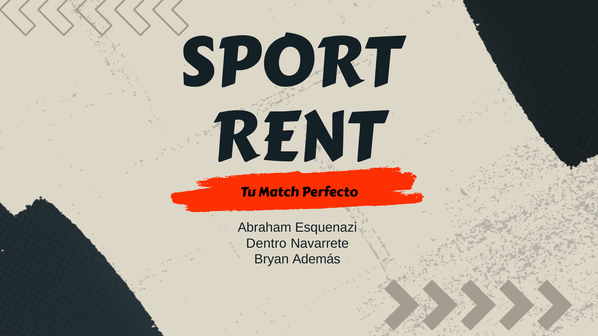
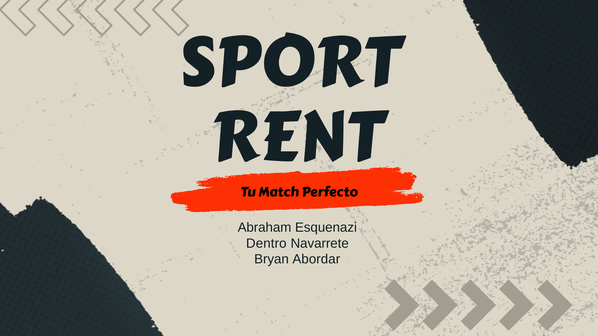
Además: Además -> Abordar (316, 260)
